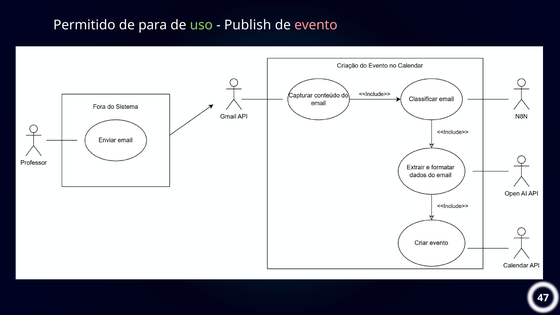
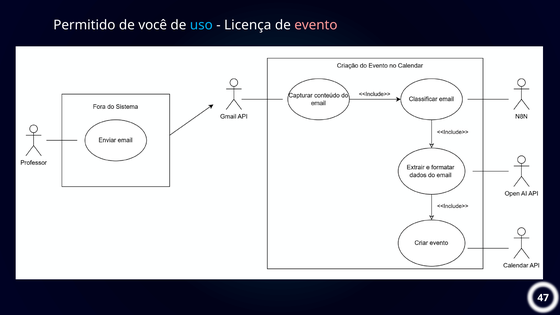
para: para -> você (153, 25)
uso colour: light green -> light blue (201, 25)
Publish: Publish -> Licença (248, 25)
